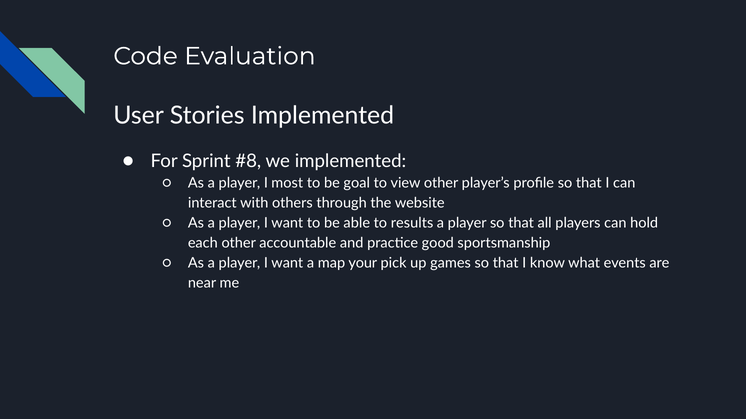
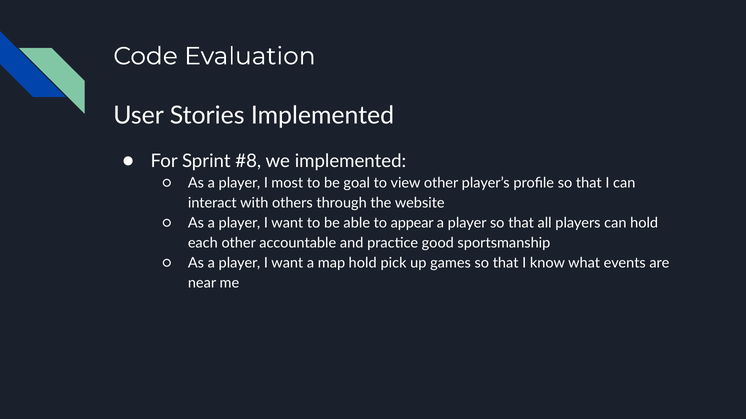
results: results -> appear (412, 223)
map your: your -> hold (363, 263)
